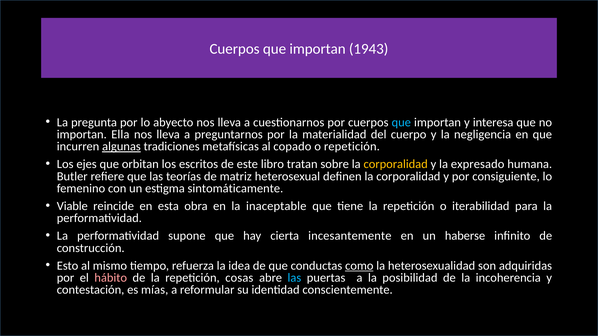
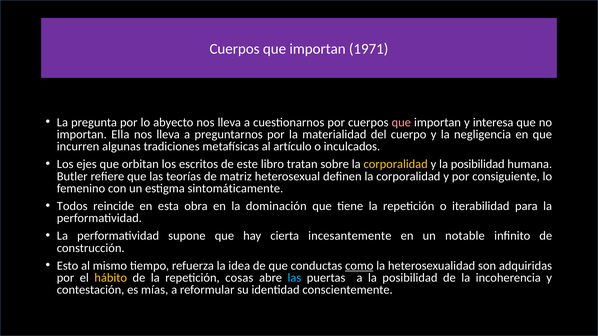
1943: 1943 -> 1971 (369, 49)
que colour: light blue -> pink (401, 122)
algunas underline: present -> none (121, 147)
copado: copado -> artículo (292, 147)
o repetición: repetición -> inculcados (352, 147)
y la expresado: expresado -> posibilidad (478, 164)
Viable: Viable -> Todos (72, 206)
inaceptable: inaceptable -> dominación (276, 206)
haberse: haberse -> notable (465, 236)
hábito colour: pink -> yellow (111, 278)
